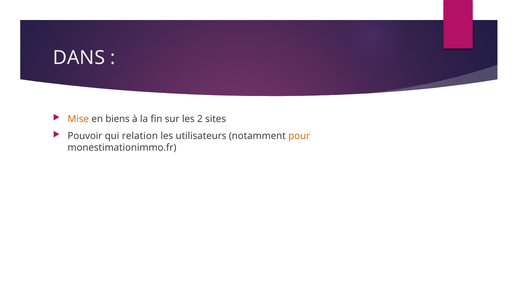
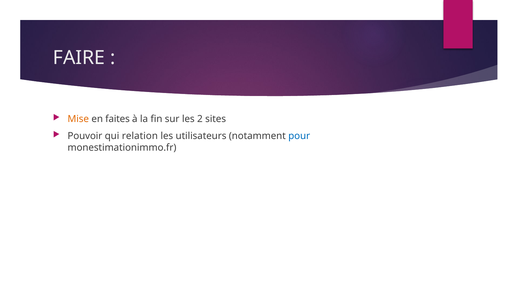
DANS: DANS -> FAIRE (79, 58)
biens: biens -> faites (118, 119)
pour colour: orange -> blue (299, 136)
